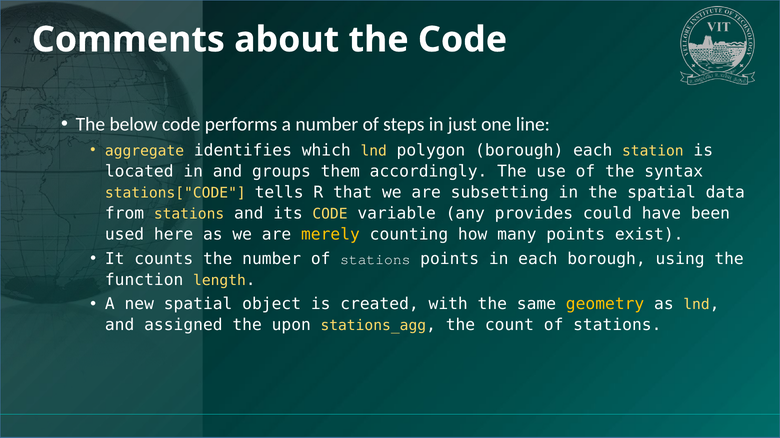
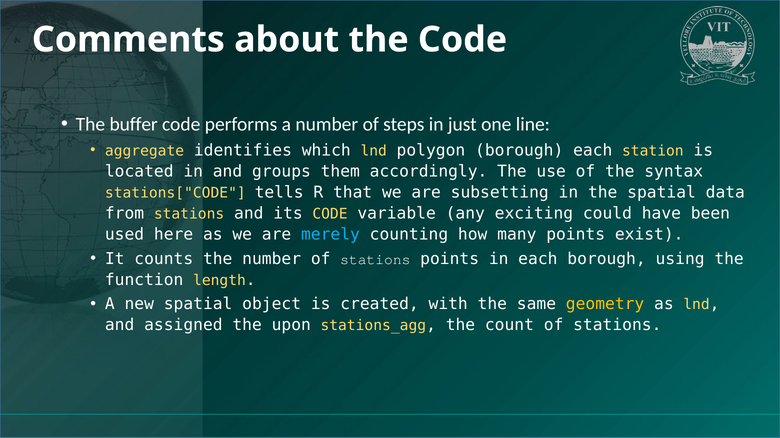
below: below -> buffer (134, 125)
provides: provides -> exciting (534, 214)
merely colour: yellow -> light blue (330, 235)
